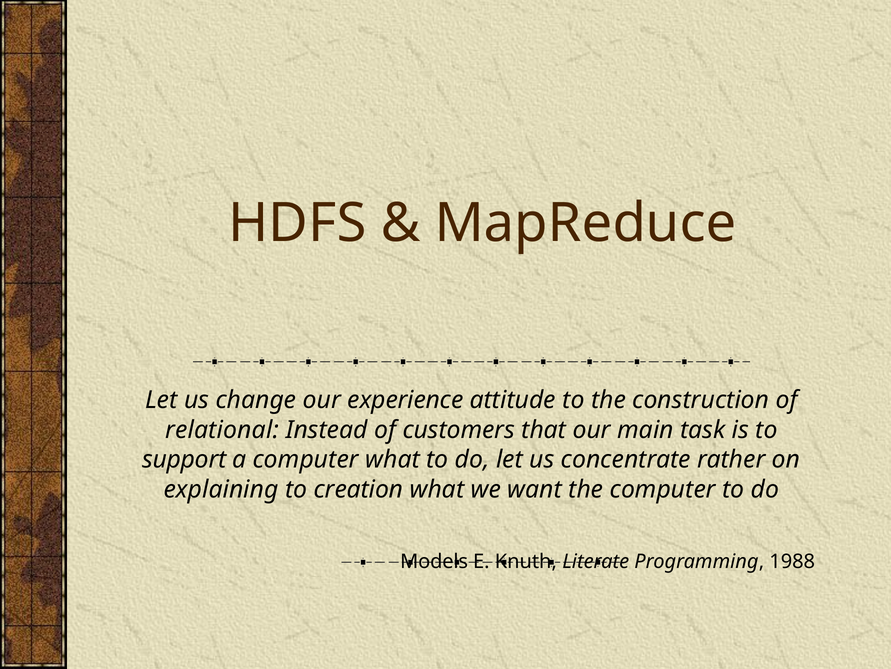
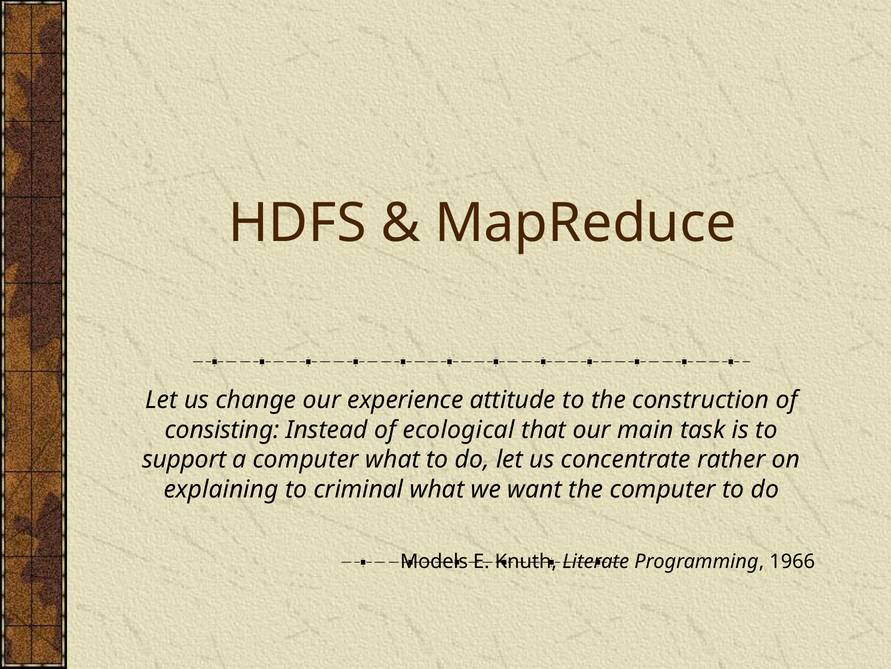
relational: relational -> consisting (222, 429)
customers: customers -> ecological (459, 429)
creation: creation -> criminal (358, 489)
1988: 1988 -> 1966 (792, 561)
